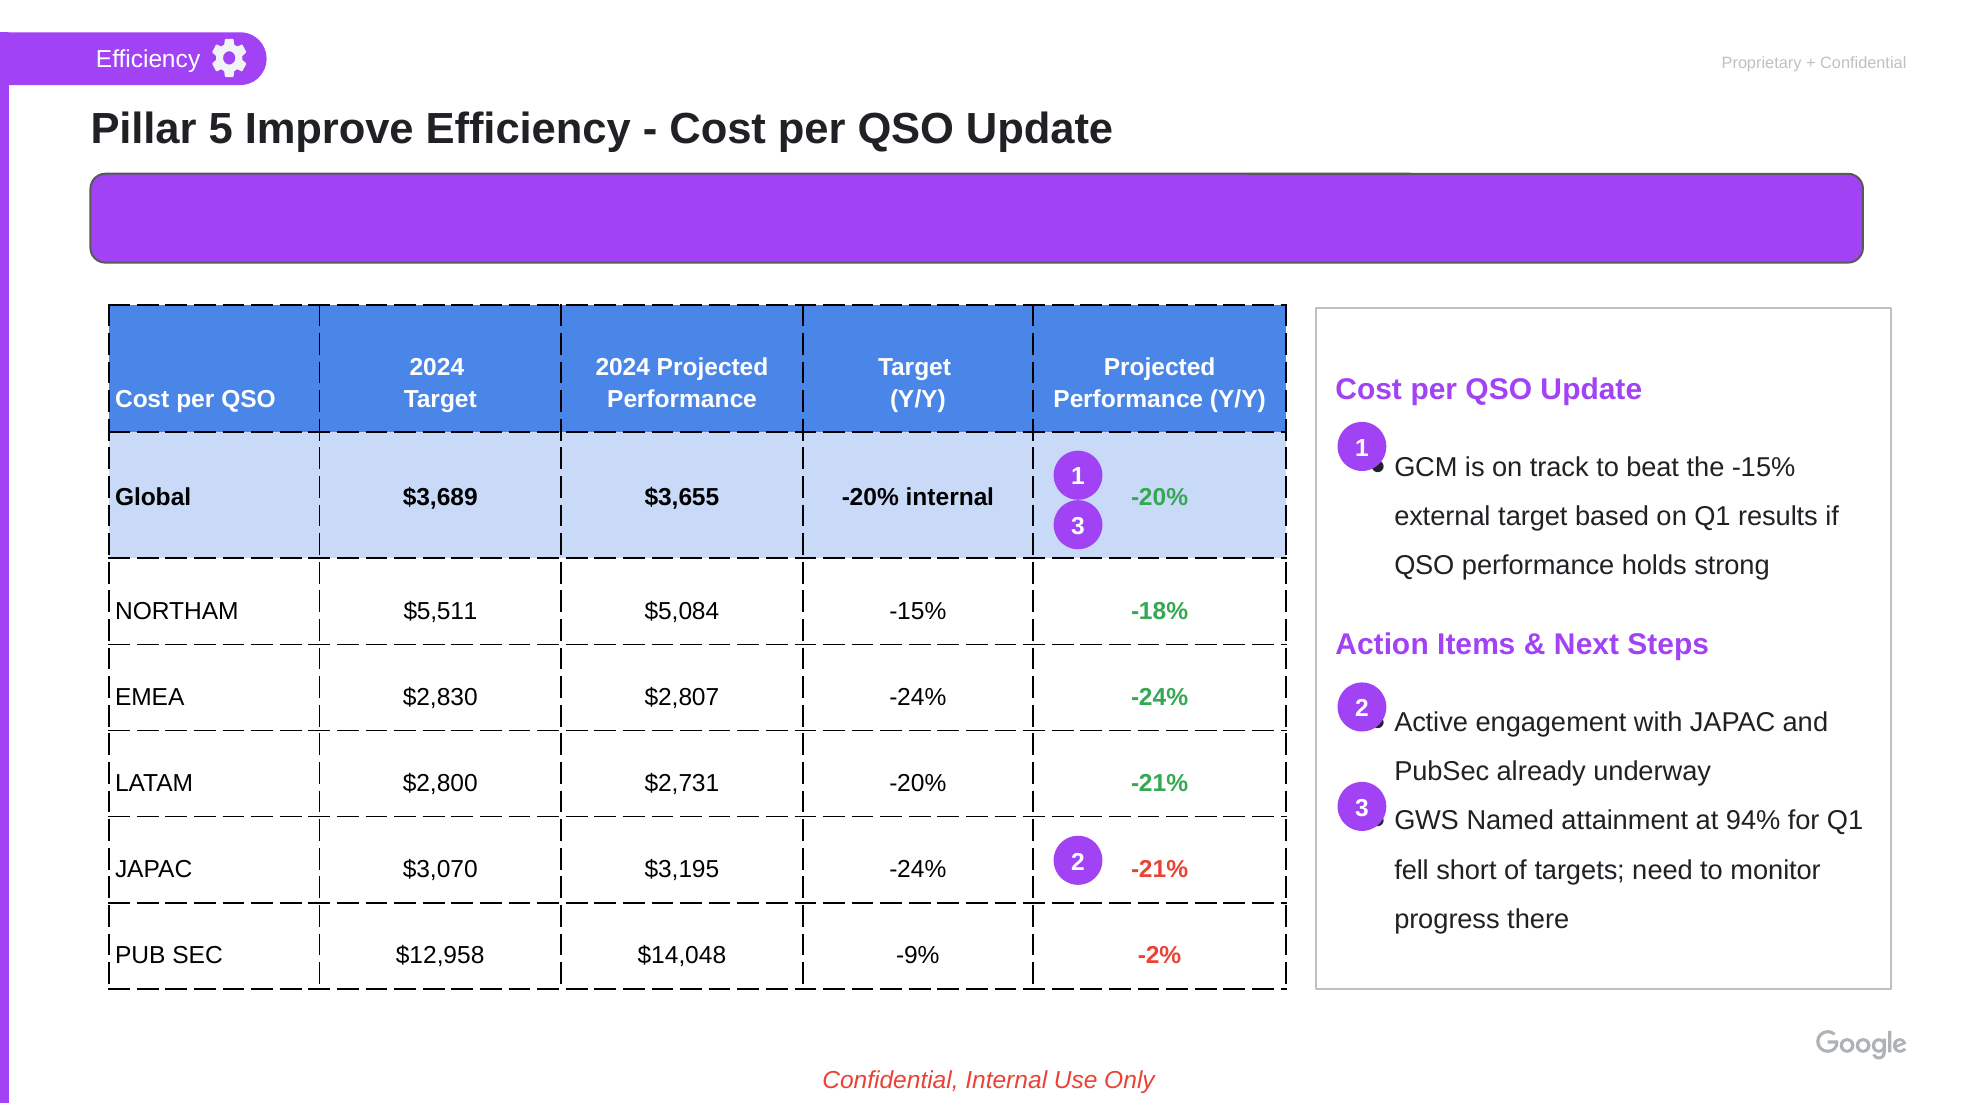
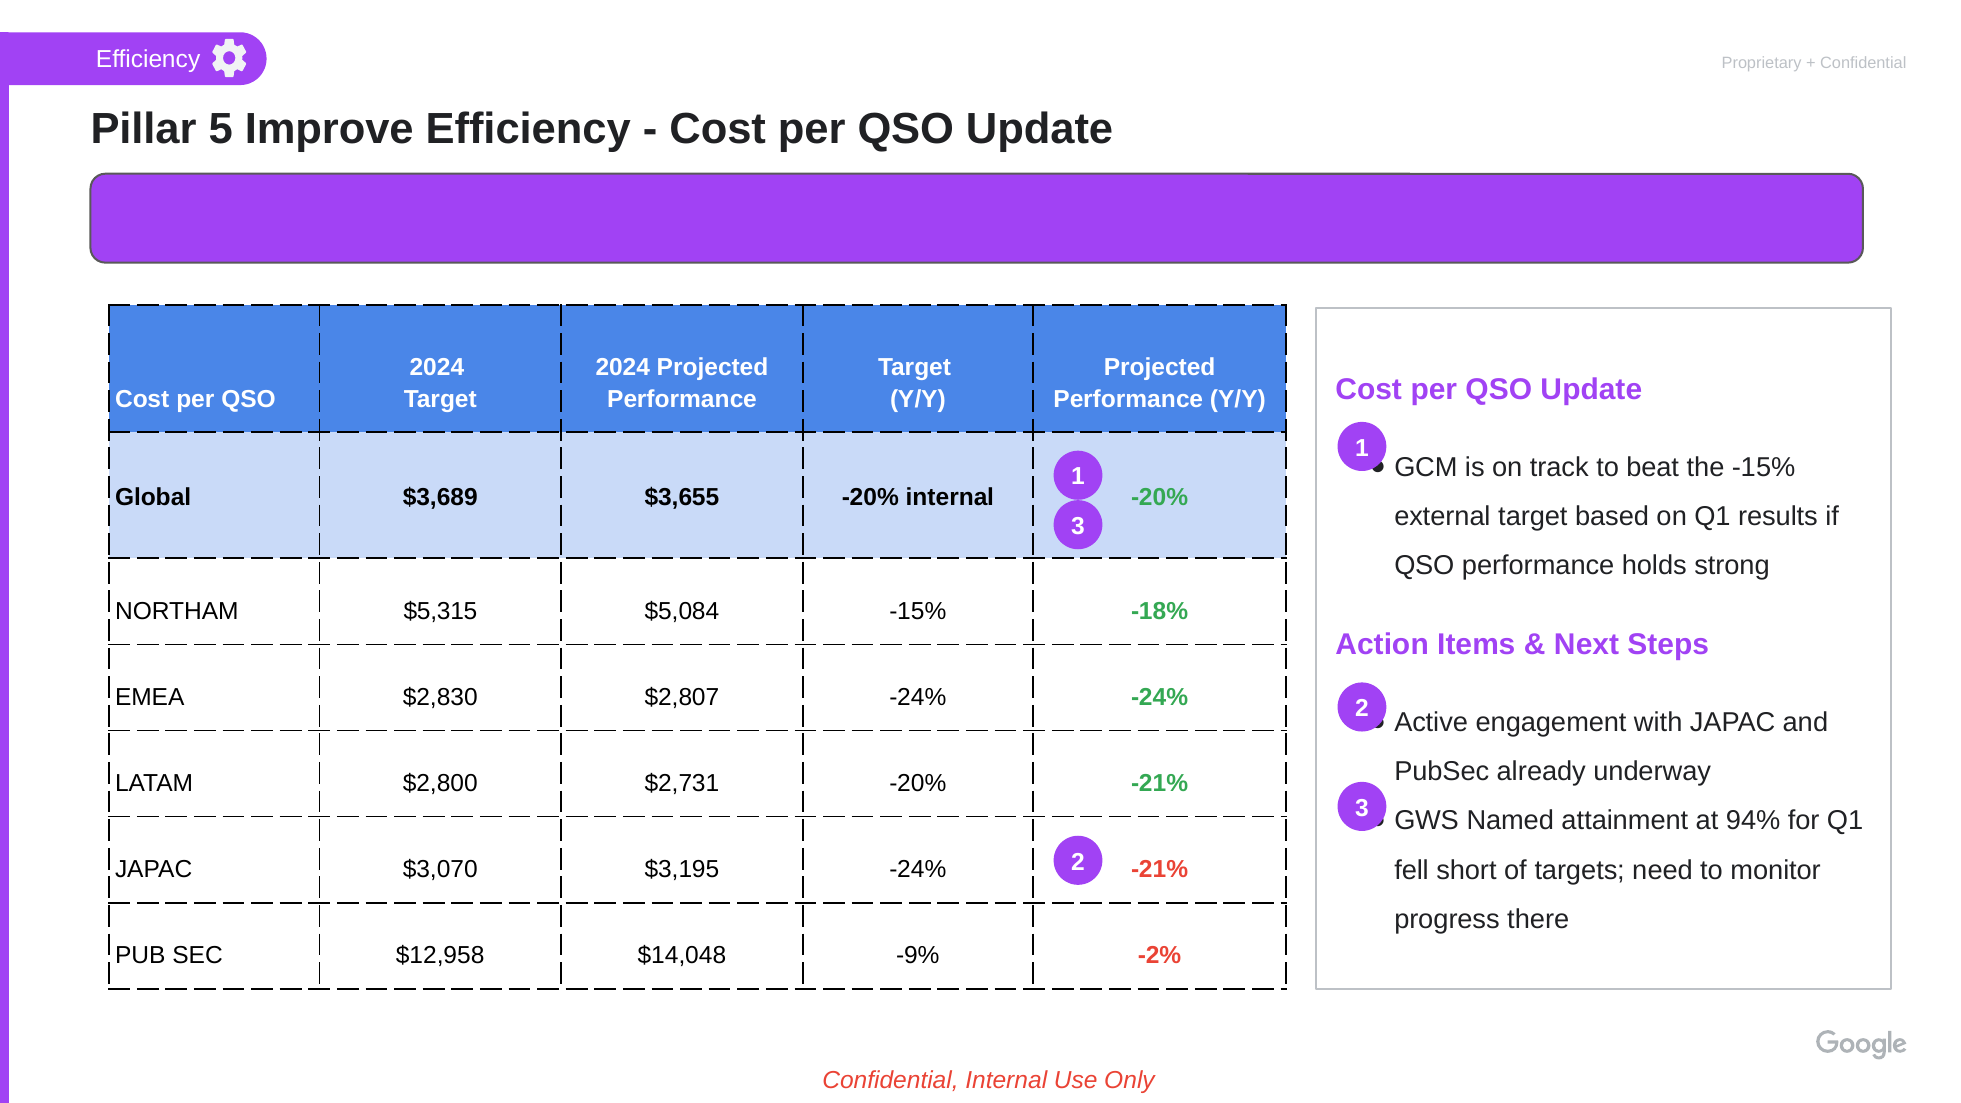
$5,511: $5,511 -> $5,315 (440, 612)
